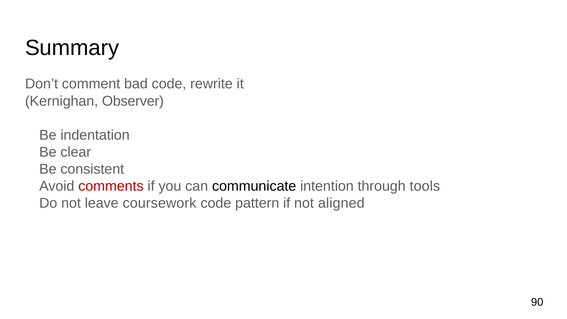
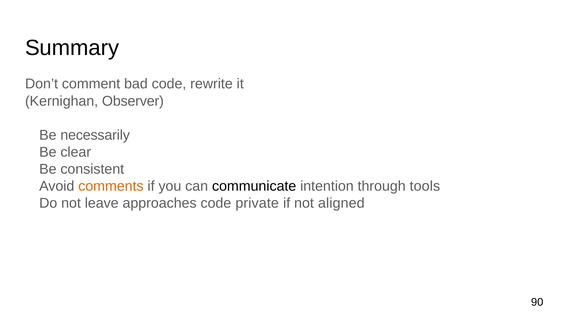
indentation: indentation -> necessarily (95, 135)
comments colour: red -> orange (111, 186)
coursework: coursework -> approaches (160, 203)
pattern: pattern -> private (257, 203)
